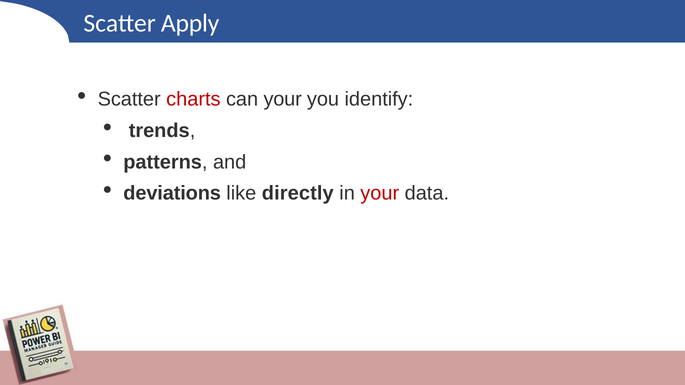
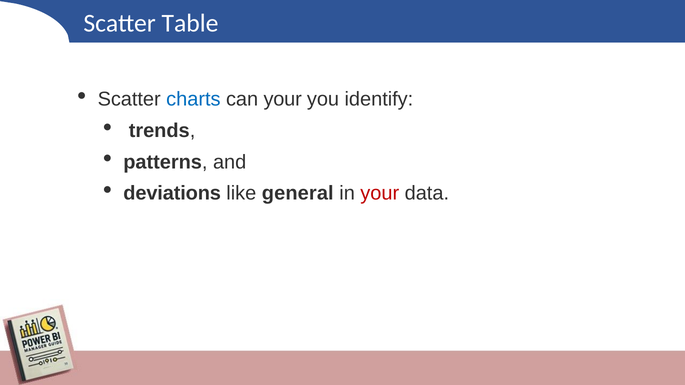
Apply: Apply -> Table (190, 23)
charts colour: red -> blue (193, 99)
directly: directly -> general (298, 194)
